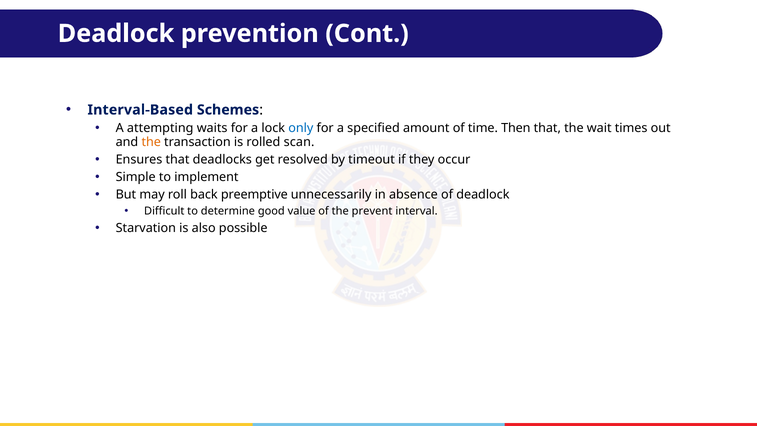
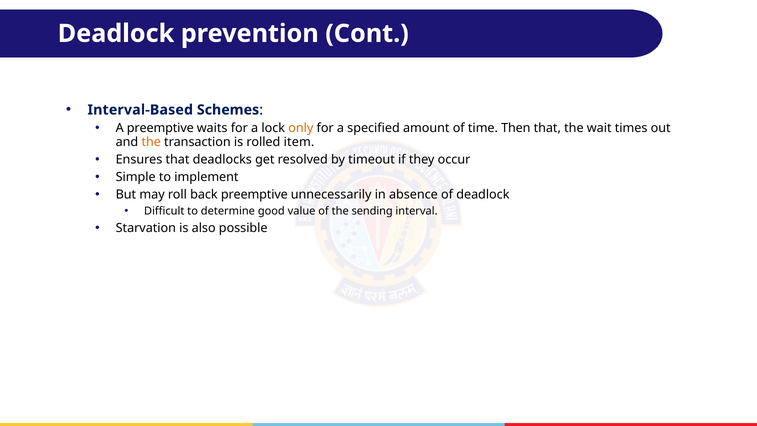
A attempting: attempting -> preemptive (160, 128)
only colour: blue -> orange (301, 128)
scan: scan -> item (299, 142)
prevent: prevent -> sending (372, 211)
